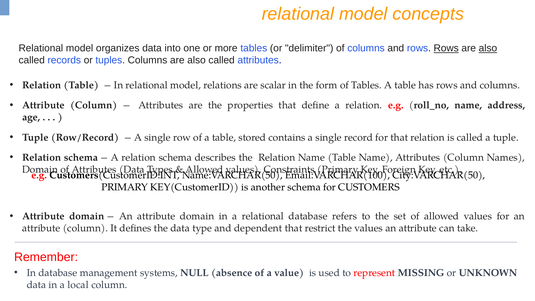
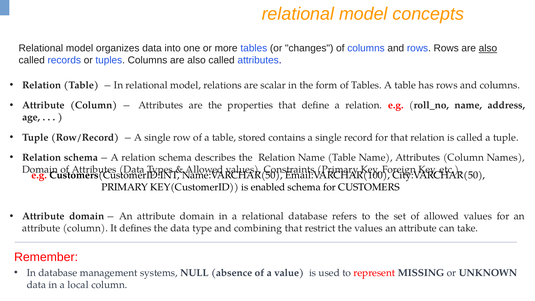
delimiter: delimiter -> changes (309, 48)
Rows underline: present -> none (446, 48)
another: another -> enabled (268, 187)
dependent: dependent -> combining (258, 228)
